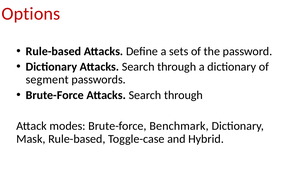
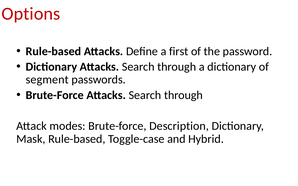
sets: sets -> first (179, 51)
Benchmark: Benchmark -> Description (179, 126)
